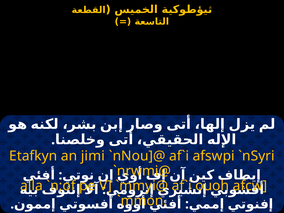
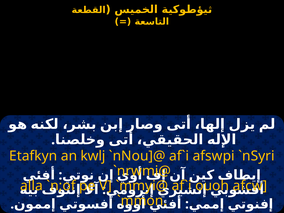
jimi: jimi -> kwlj (93, 156)
